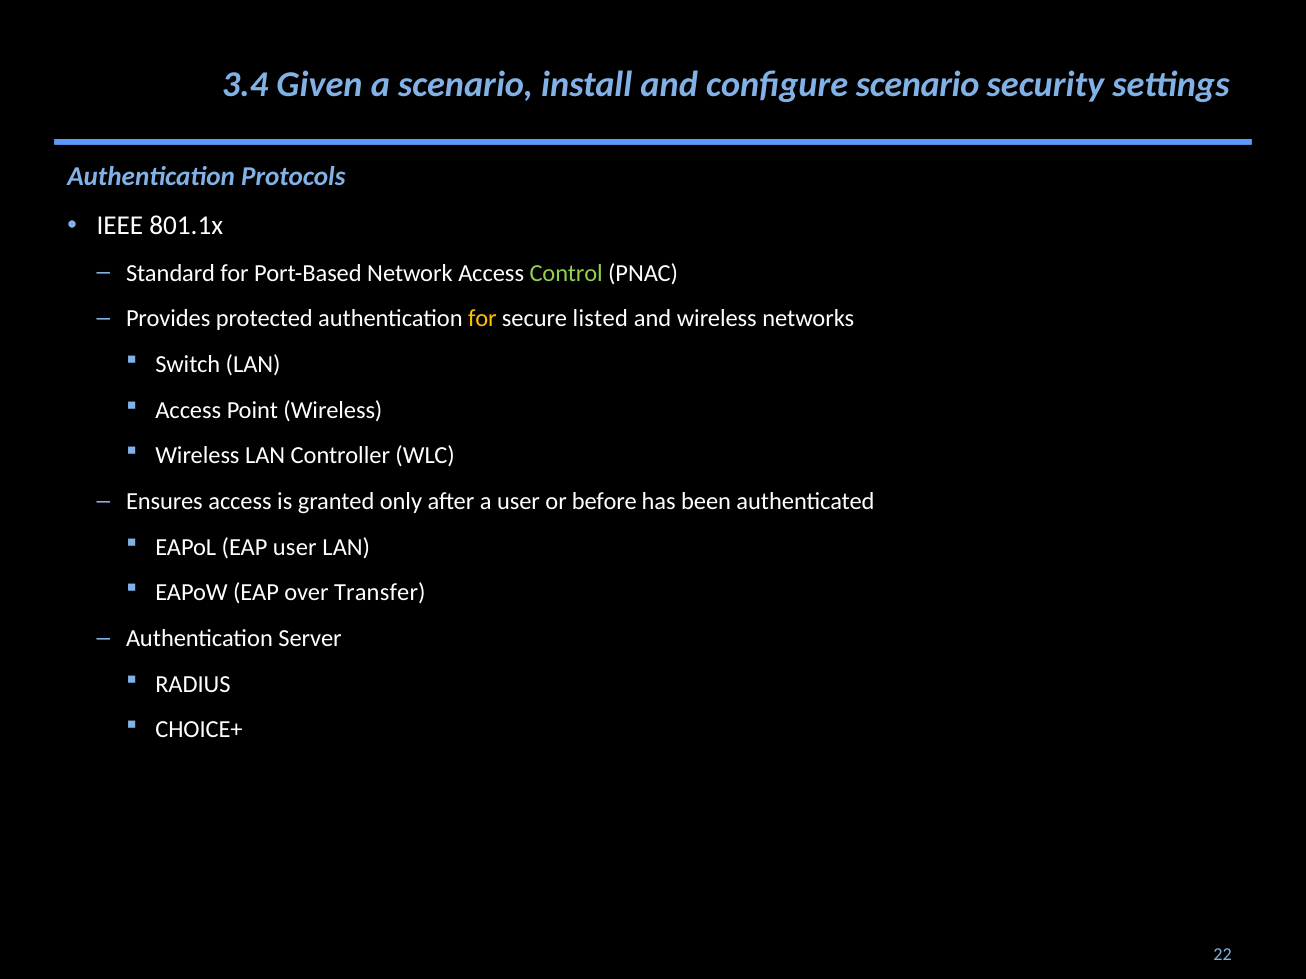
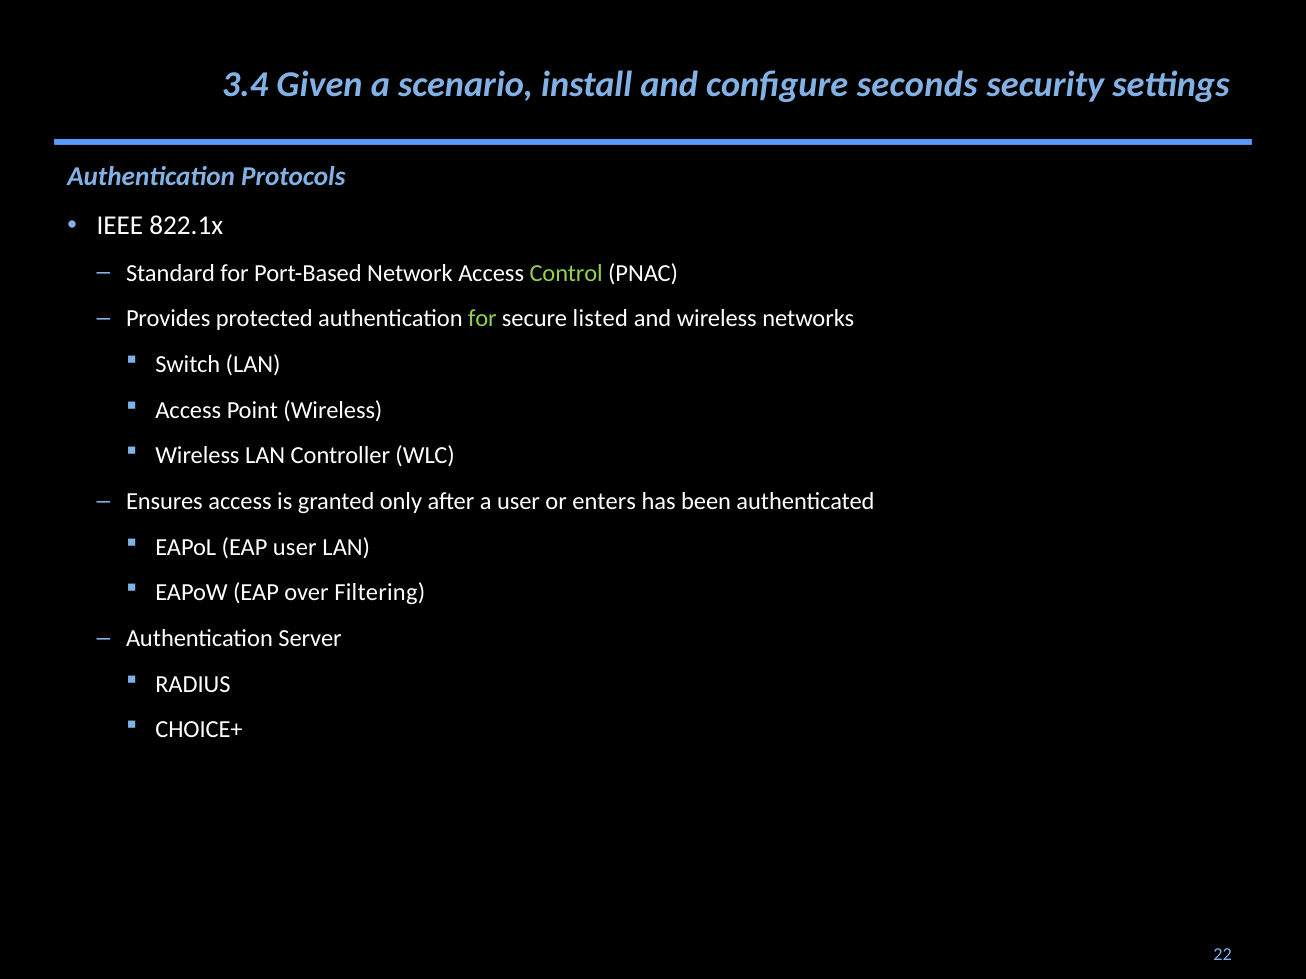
configure scenario: scenario -> seconds (917, 84)
801.1x: 801.1x -> 822.1x (186, 226)
for colour: yellow -> light green (482, 319)
before: before -> enters (604, 502)
Transfer: Transfer -> Filtering (380, 593)
